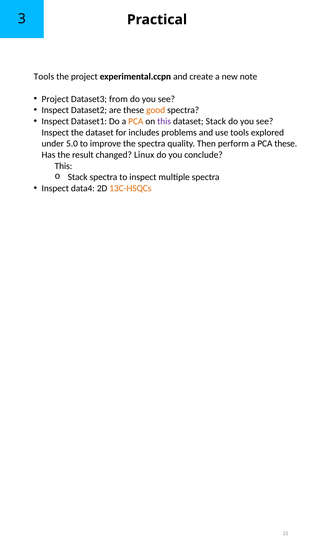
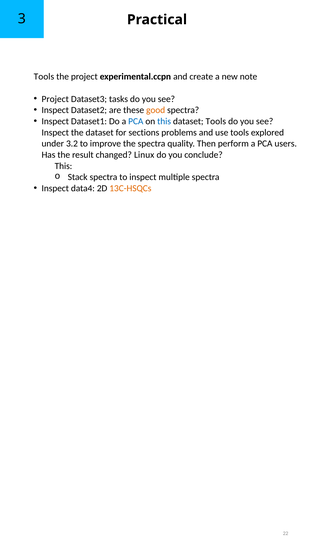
from: from -> tasks (118, 99)
PCA colour: orange -> blue (136, 121)
this colour: purple -> blue (164, 121)
dataset Stack: Stack -> Tools (216, 121)
includes: includes -> sections (144, 132)
5.0: 5.0 -> 3.2 (72, 143)
PCA these: these -> users (286, 143)
